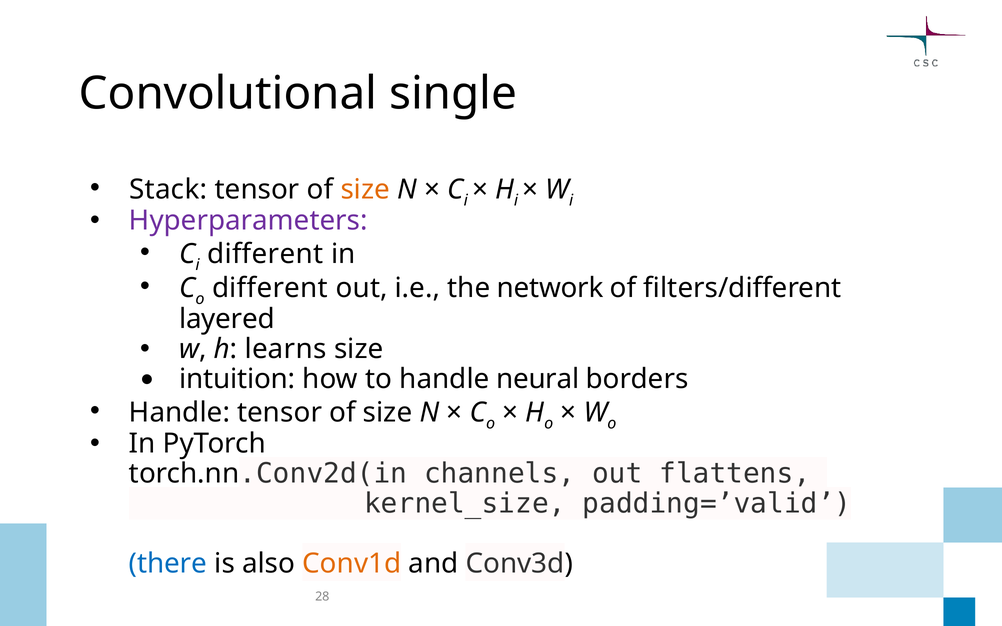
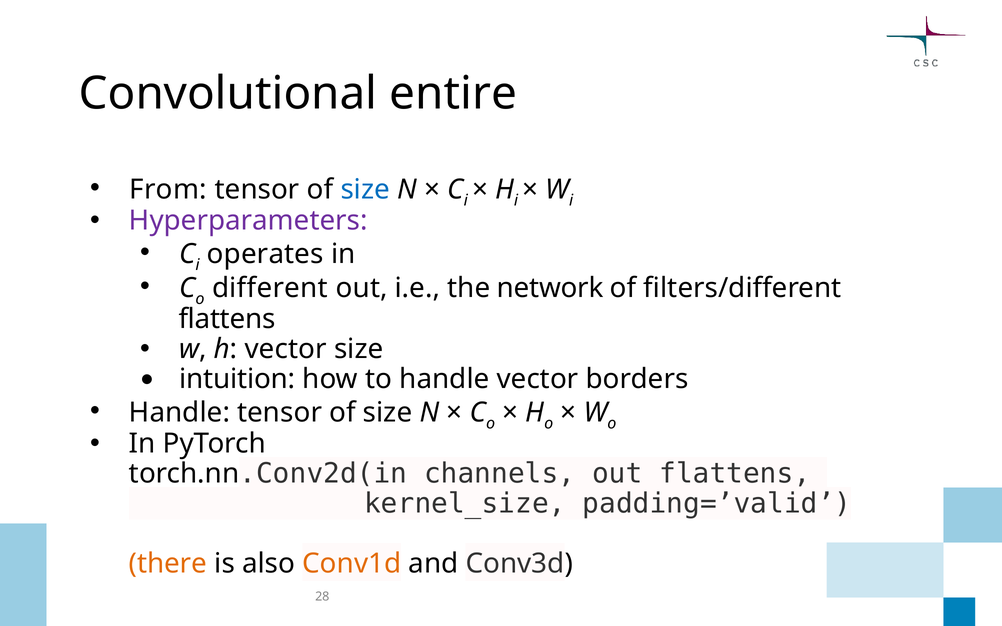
single: single -> entire (453, 94)
Stack: Stack -> From (168, 190)
size colour: orange -> blue (365, 190)
different: different -> operates (265, 254)
layered: layered -> flattens (227, 319)
h learns: learns -> vector (286, 349)
handle neural: neural -> vector (538, 379)
there colour: blue -> orange (168, 564)
